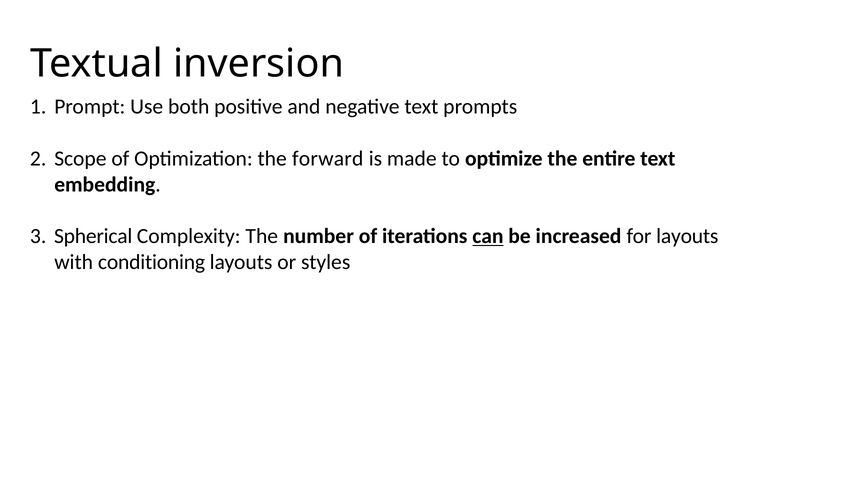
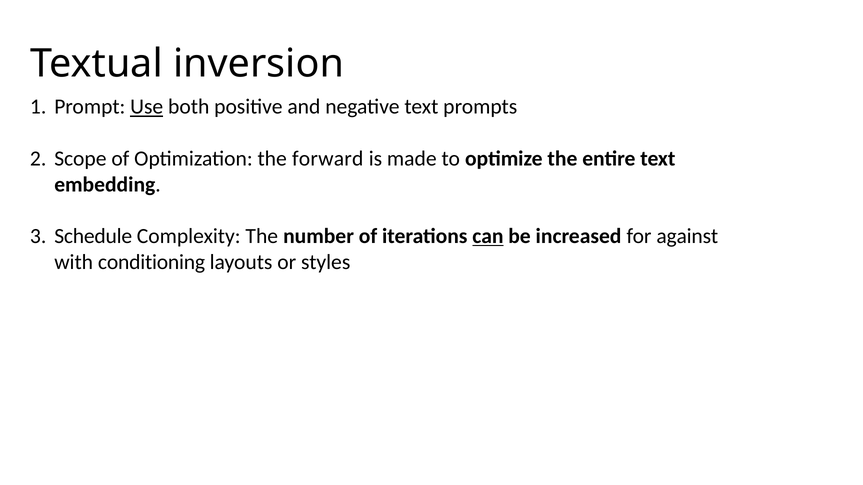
Use underline: none -> present (147, 107)
Spherical: Spherical -> Schedule (93, 236)
for layouts: layouts -> against (687, 236)
